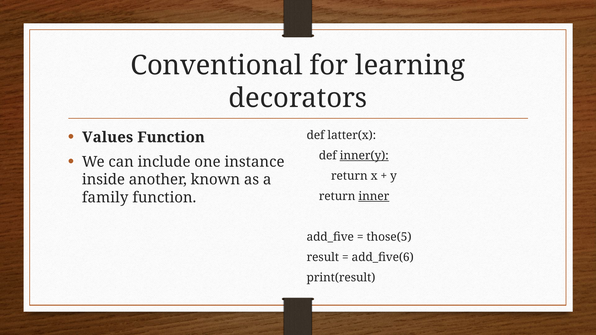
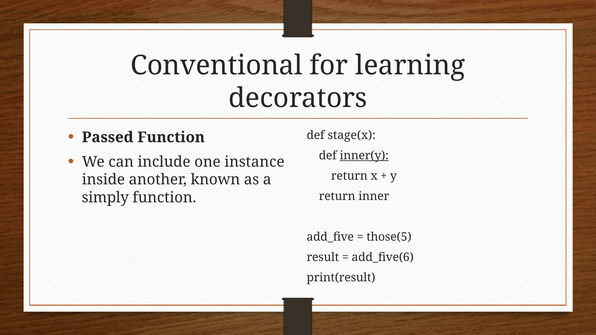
Values: Values -> Passed (108, 137)
latter(x: latter(x -> stage(x (352, 135)
inner underline: present -> none (374, 196)
family: family -> simply (105, 198)
